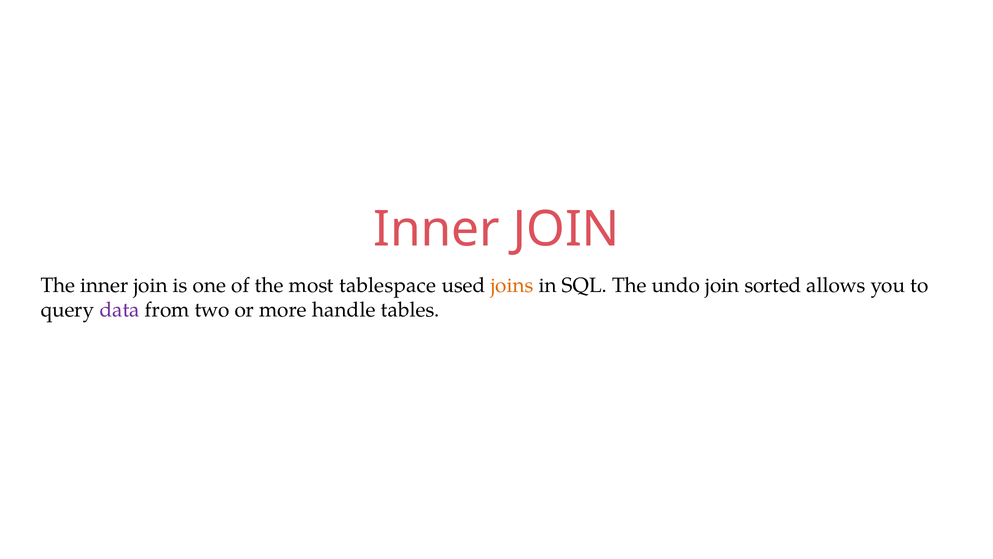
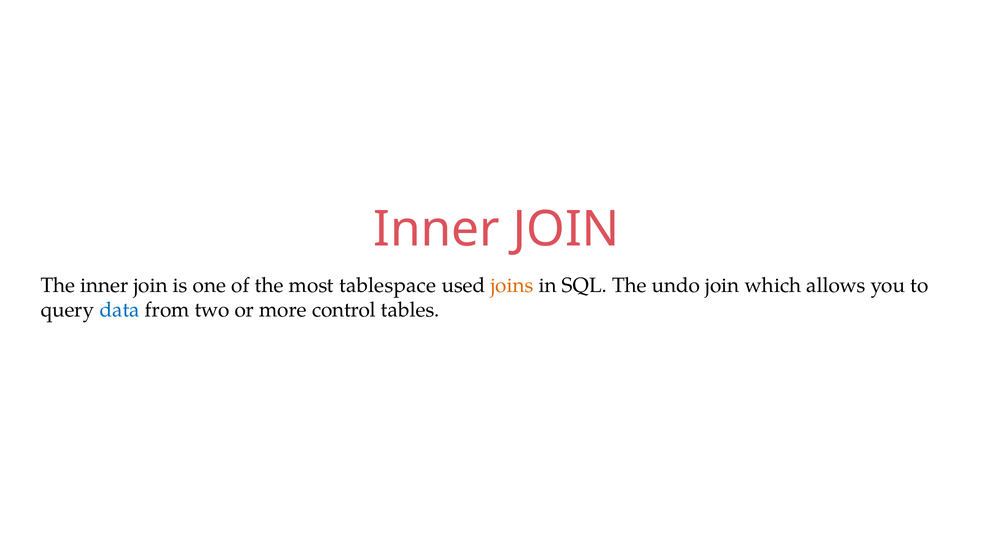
sorted: sorted -> which (773, 285)
data colour: purple -> blue (120, 310)
handle: handle -> control (344, 310)
